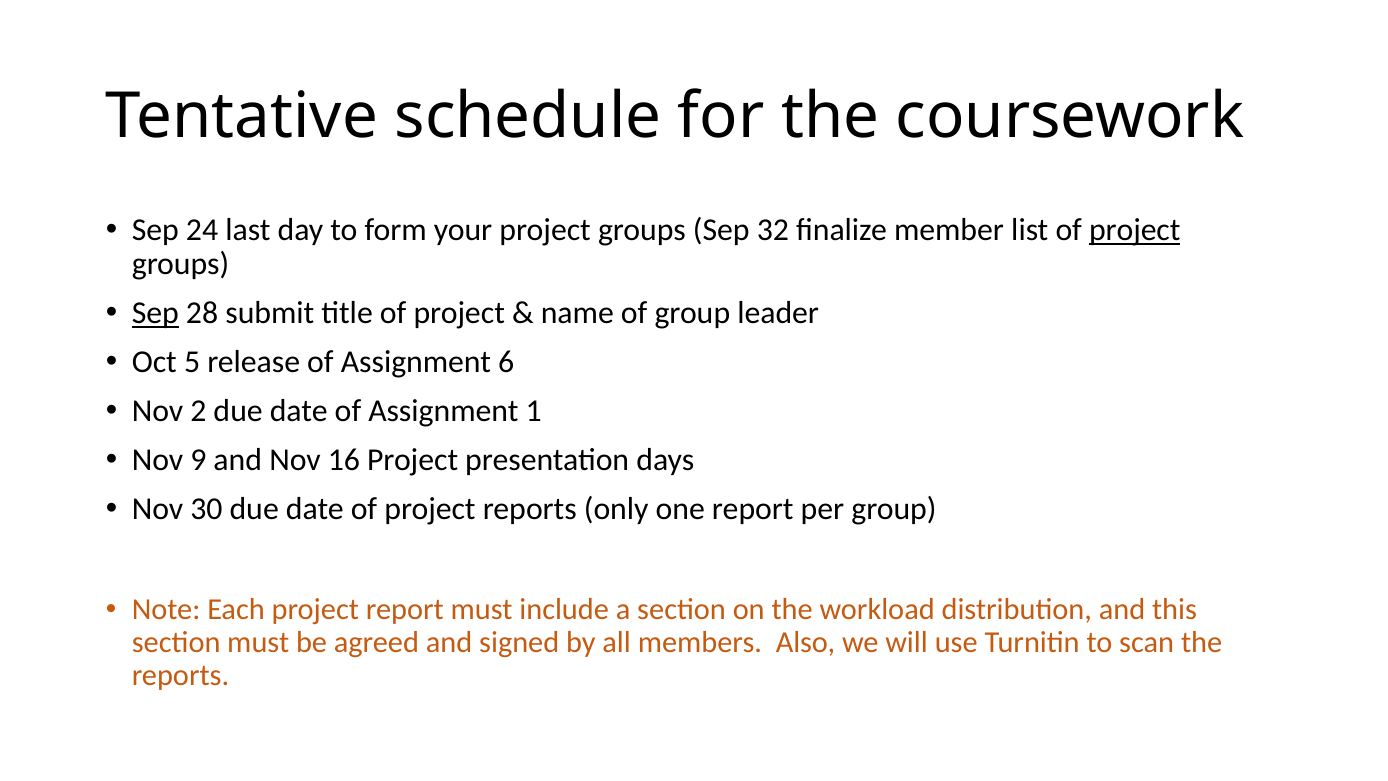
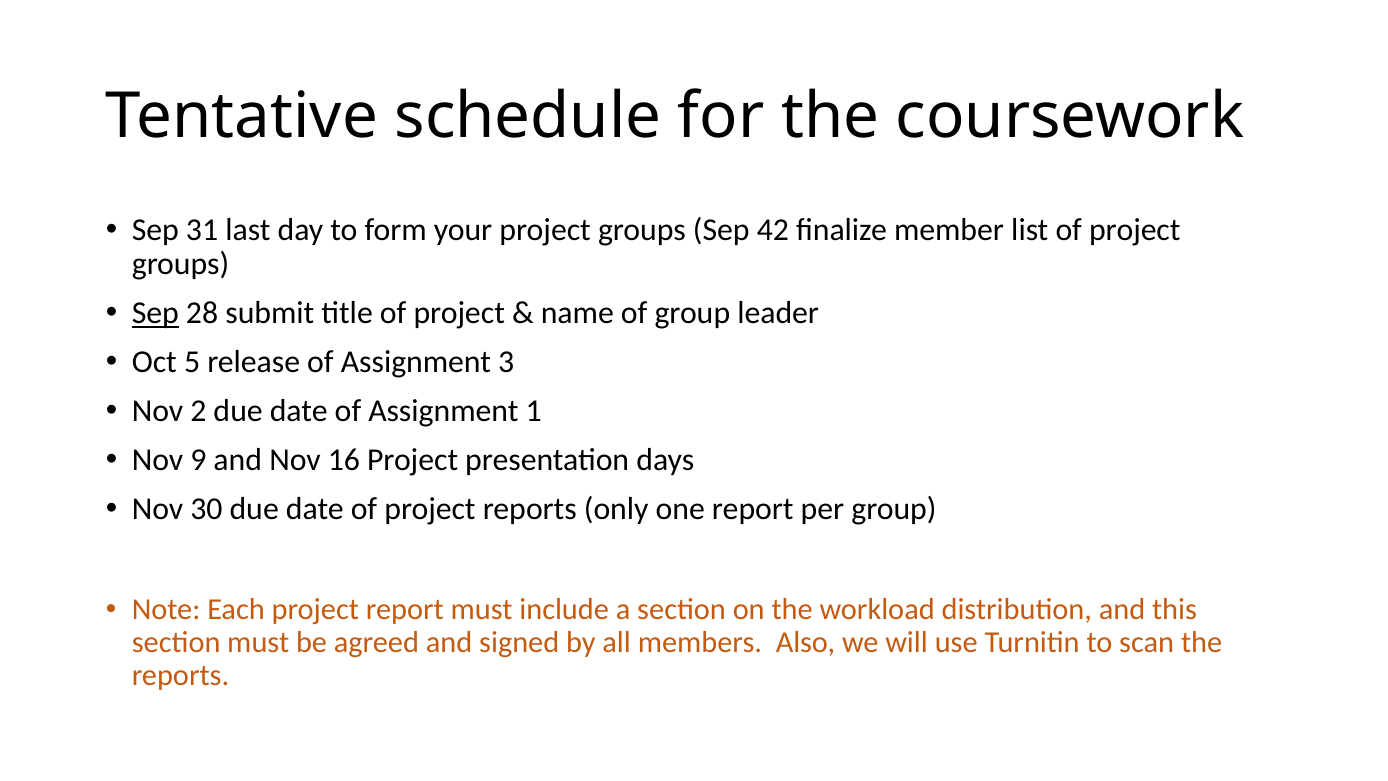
24: 24 -> 31 (202, 230)
32: 32 -> 42 (773, 230)
project underline: present -> none (1135, 230)
6: 6 -> 3 (506, 362)
